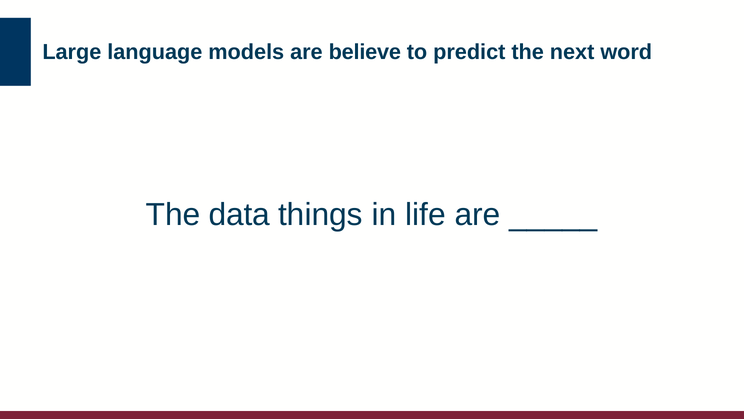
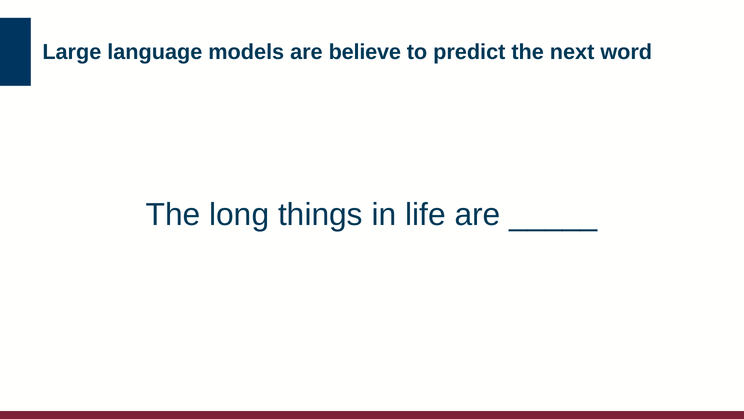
data: data -> long (239, 215)
